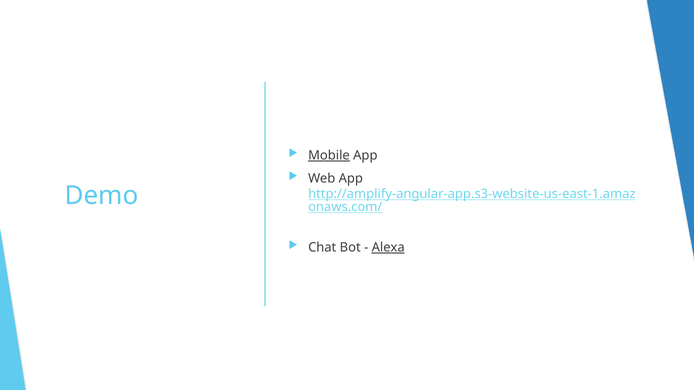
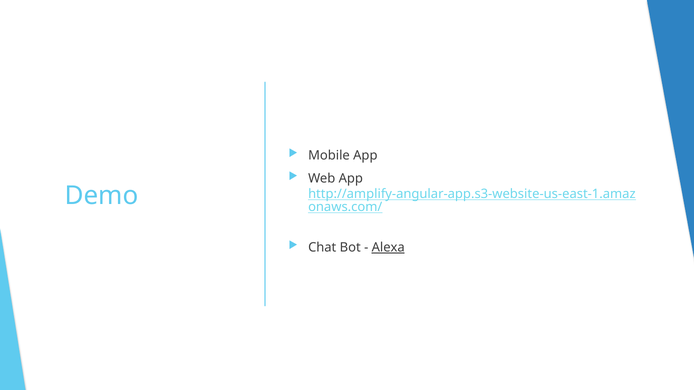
Mobile underline: present -> none (329, 156)
